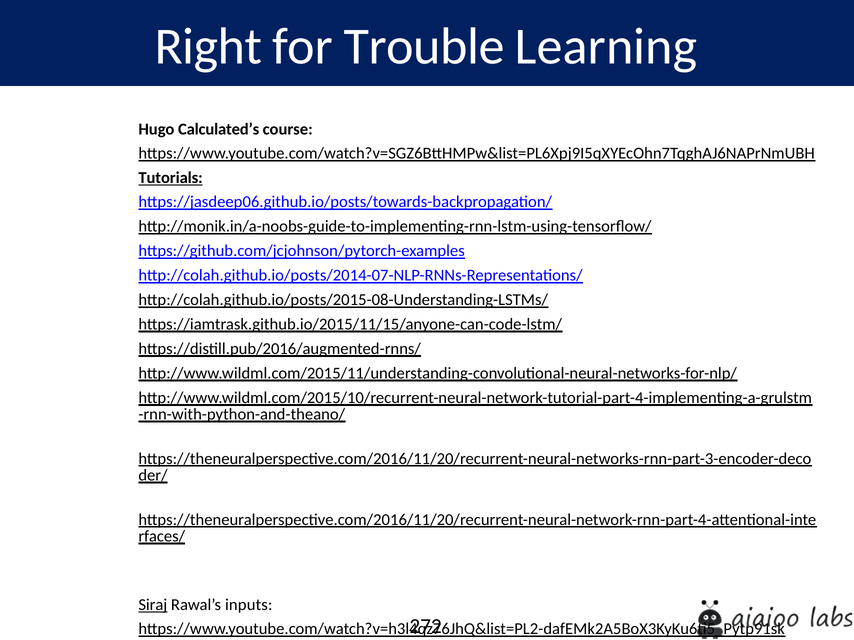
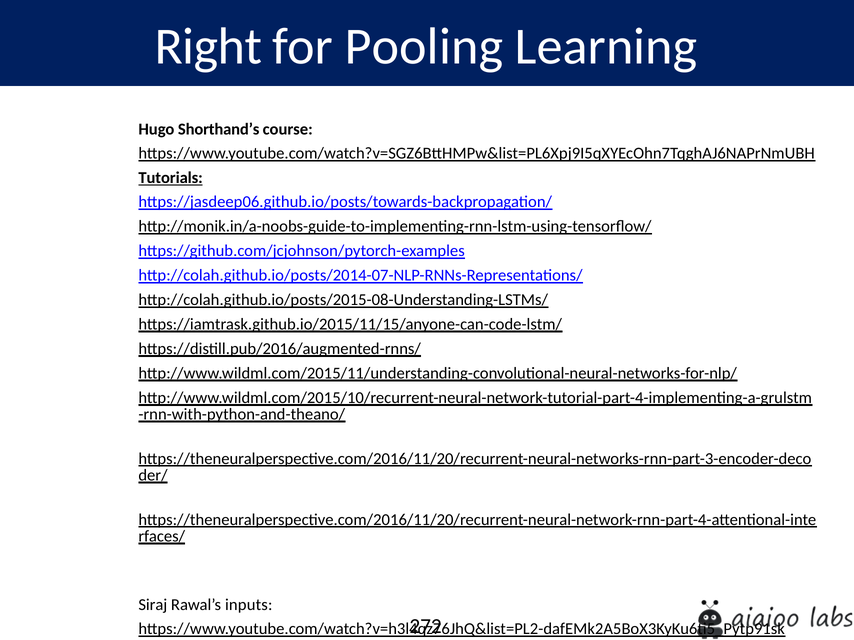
Trouble: Trouble -> Pooling (424, 47)
Calculated’s: Calculated’s -> Shorthand’s (219, 129)
Siraj underline: present -> none (153, 605)
